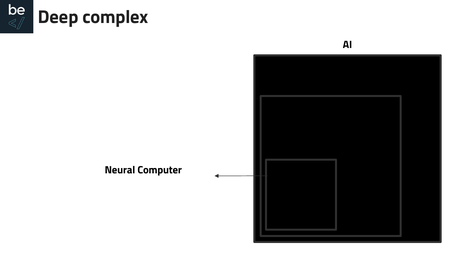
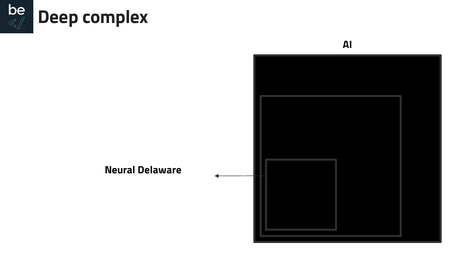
Computer: Computer -> Delaware (160, 170)
